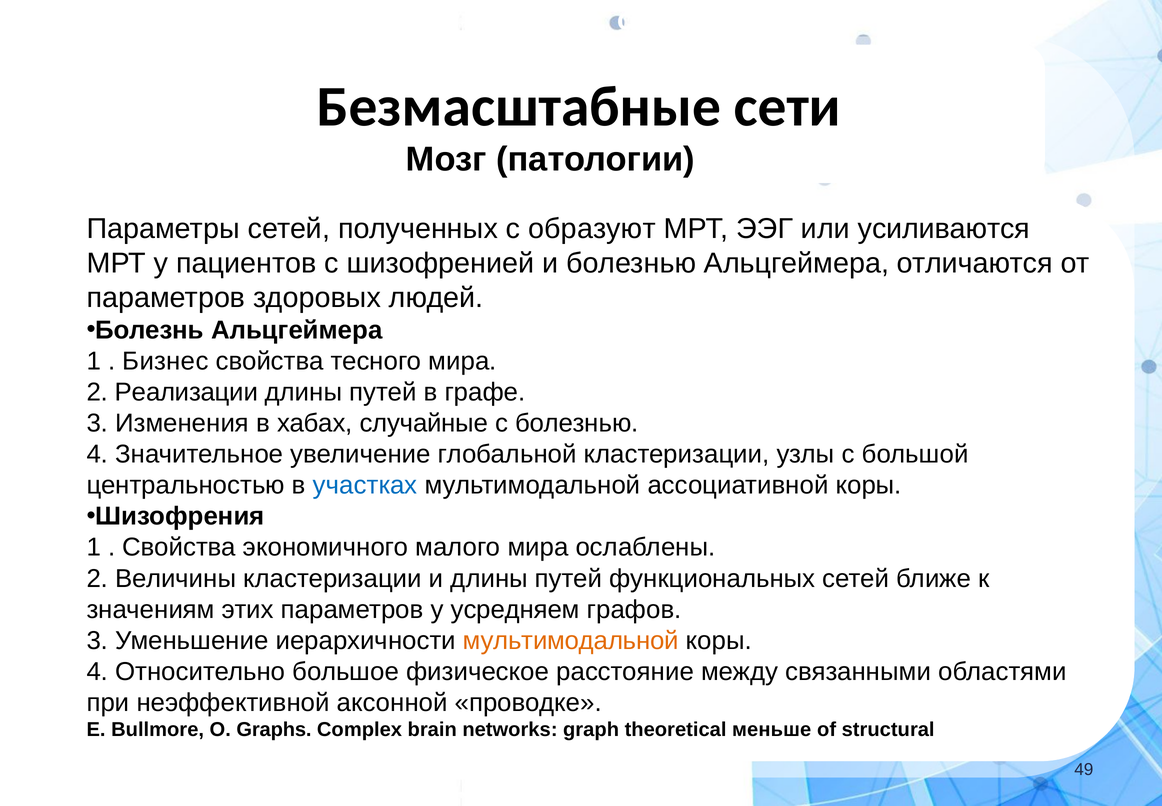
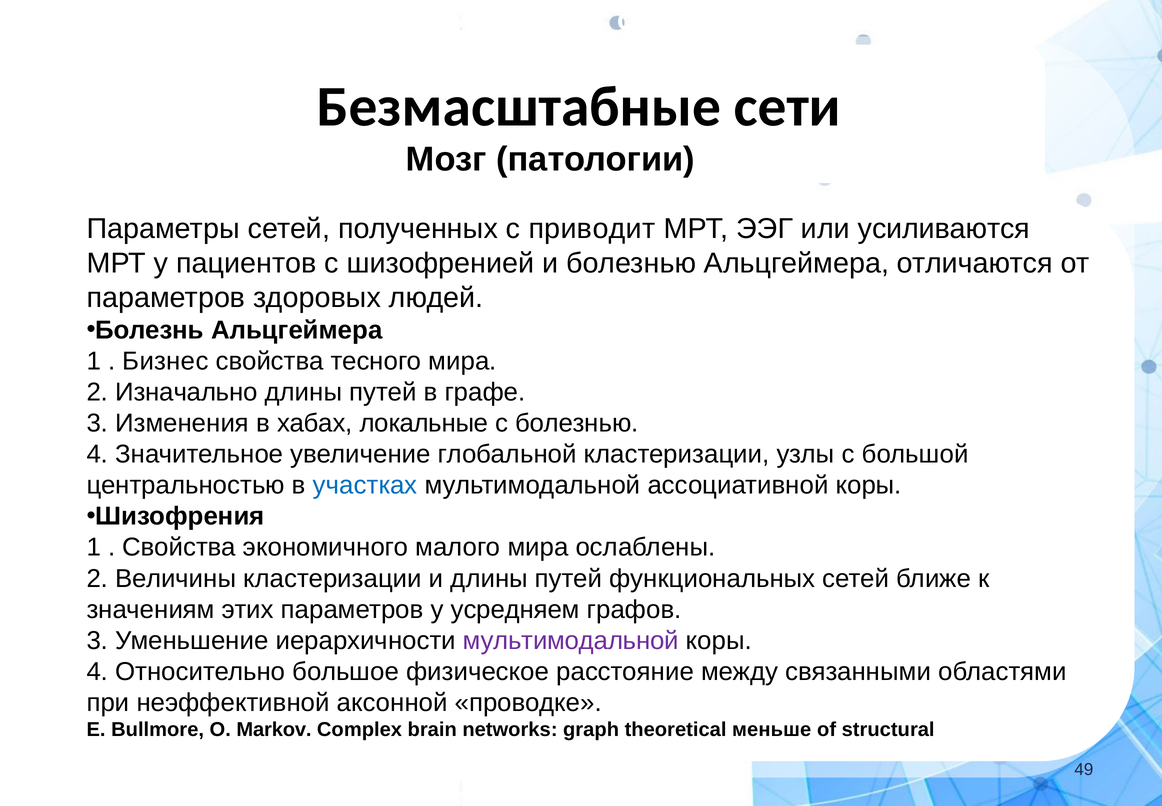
образуют: образуют -> приводит (592, 229)
Реализации: Реализации -> Изначально (186, 392)
случайные: случайные -> локальные (424, 423)
мультимодальной colour: orange -> purple (571, 640)
Graphs: Graphs -> Markov (274, 730)
